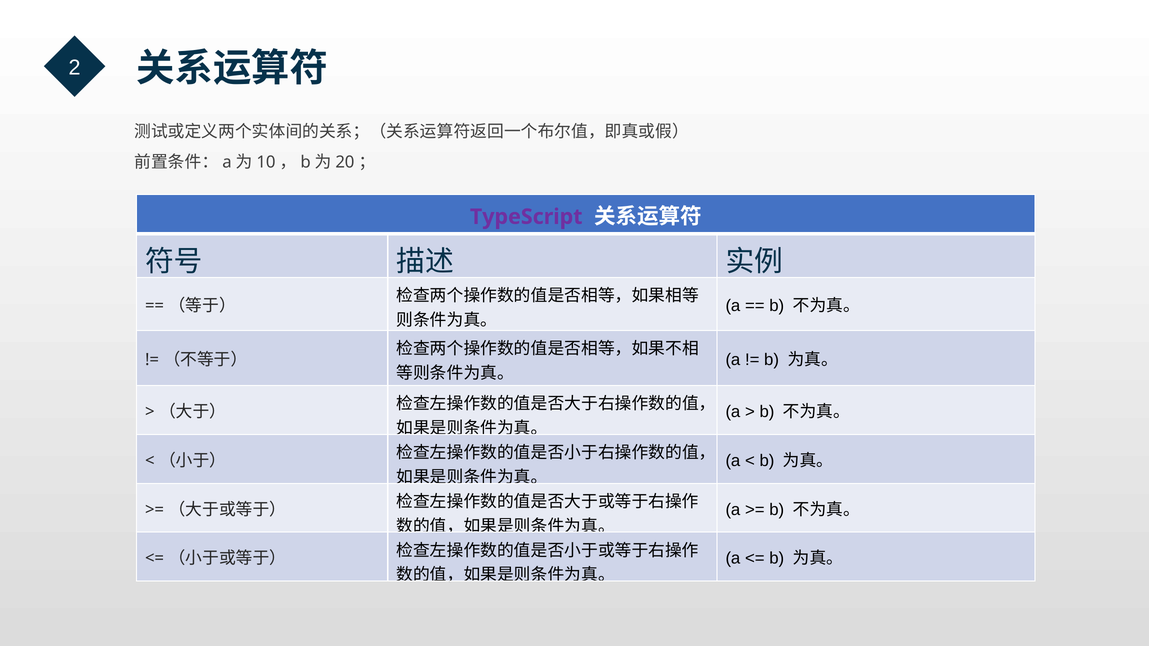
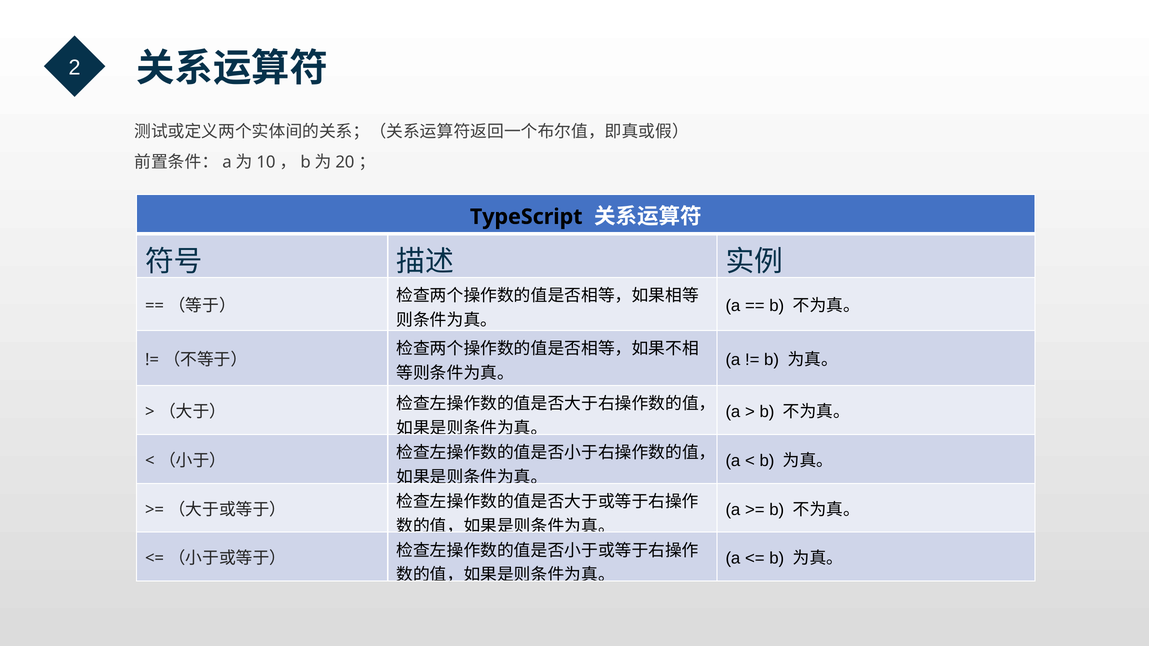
TypeScript colour: purple -> black (526, 217)
